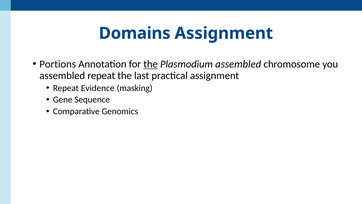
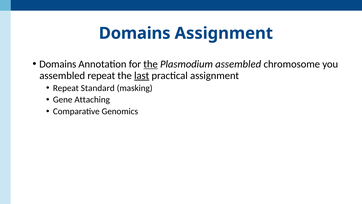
Portions: Portions -> Domains (58, 64)
last underline: none -> present (142, 75)
Evidence: Evidence -> Standard (98, 88)
Sequence: Sequence -> Attaching (92, 100)
